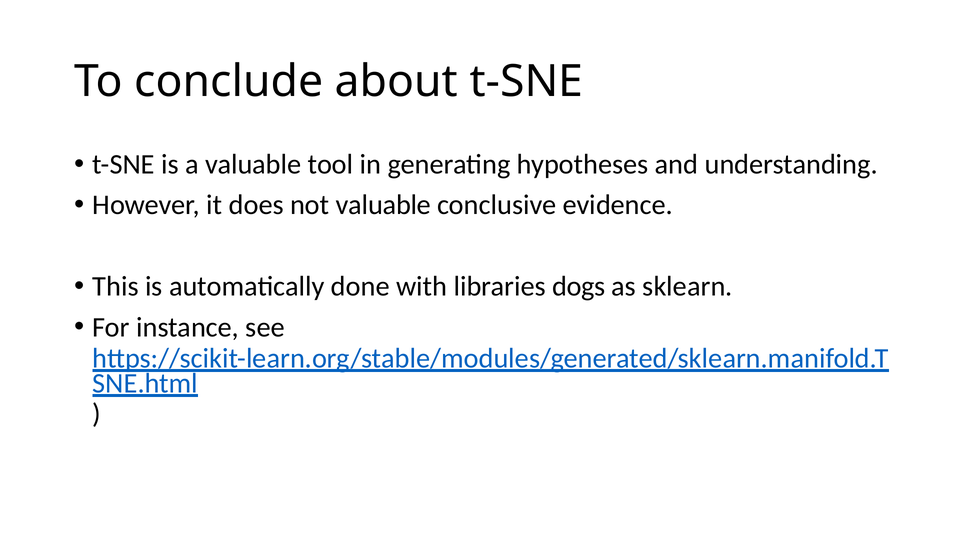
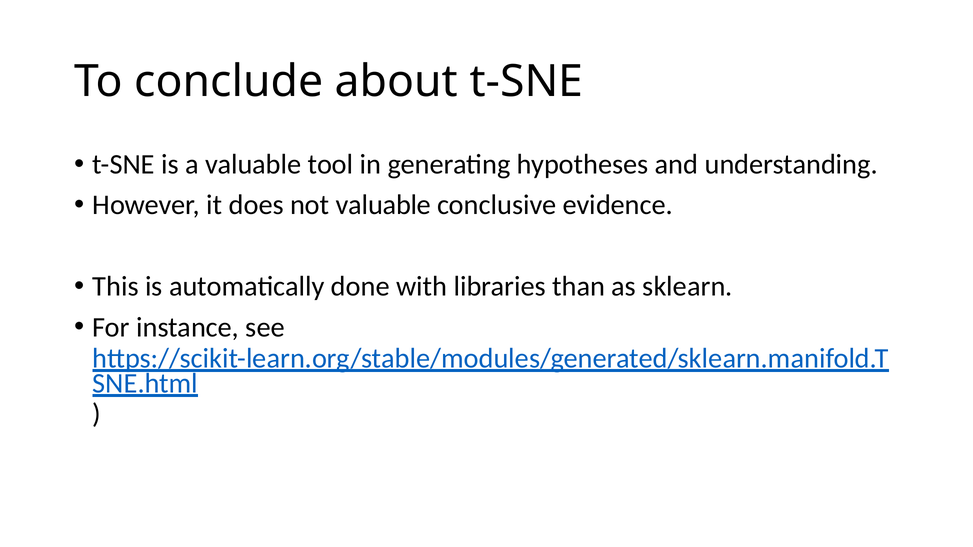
dogs: dogs -> than (579, 287)
